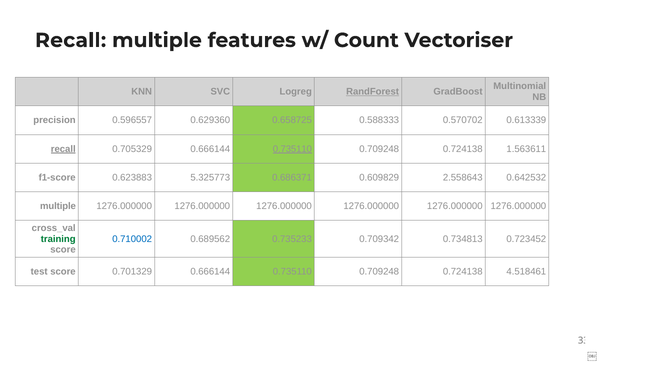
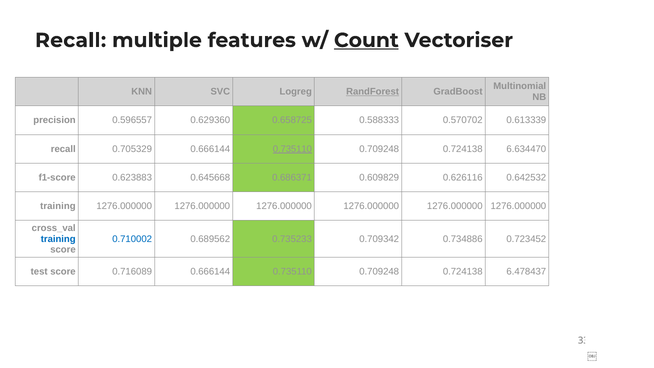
Count underline: none -> present (366, 40)
recall underline: present -> none (63, 149)
1.563611: 1.563611 -> 6.634470 (526, 149)
5.325773: 5.325773 -> 0.645668 (210, 177)
2.558643: 2.558643 -> 0.626116 (463, 177)
multiple: multiple -> training (58, 206)
training colour: green -> blue (58, 239)
0.734813: 0.734813 -> 0.734886 (463, 239)
0.701329: 0.701329 -> 0.716089 (132, 272)
4.518461: 4.518461 -> 6.478437 (526, 272)
